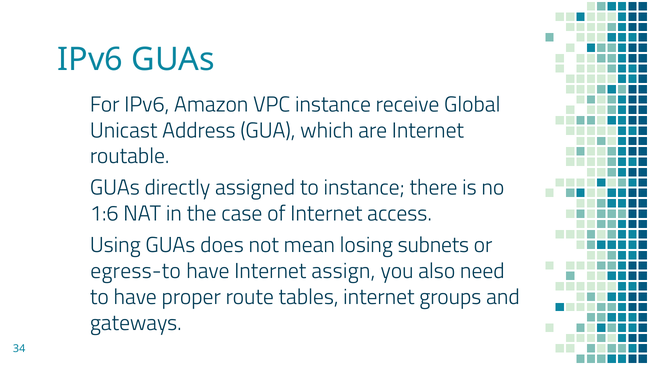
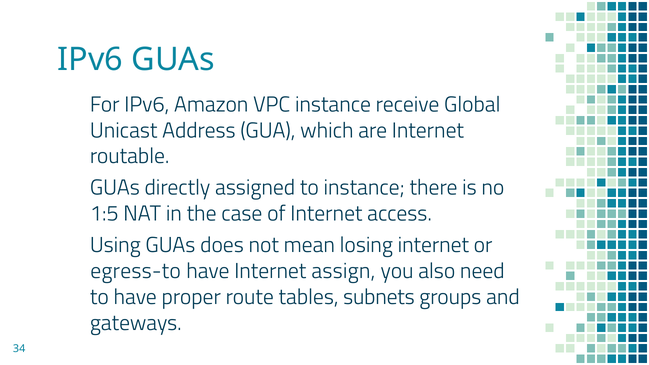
1:6: 1:6 -> 1:5 (104, 214)
losing subnets: subnets -> internet (433, 245)
tables internet: internet -> subnets (379, 297)
